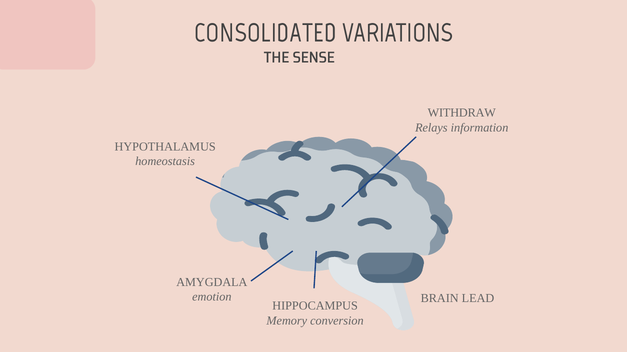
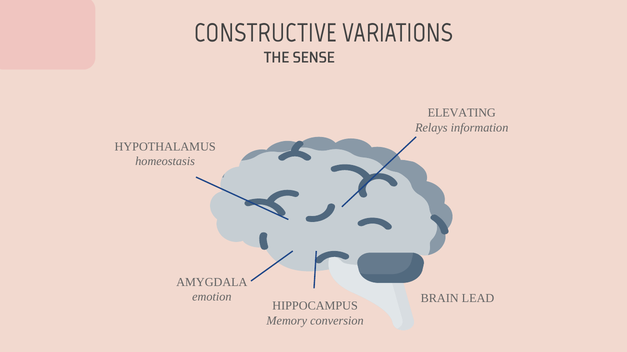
CONSOLIDATED: CONSOLIDATED -> CONSTRUCTIVE (266, 33)
WITHDRAW: WITHDRAW -> ELEVATING (462, 113)
